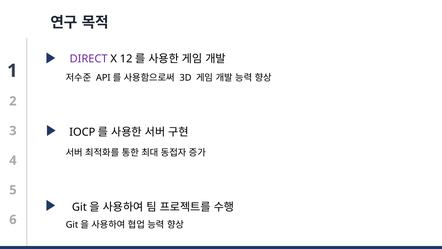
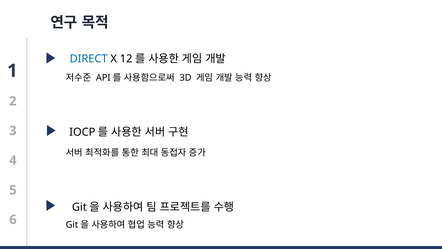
DIRECT colour: purple -> blue (89, 59)
